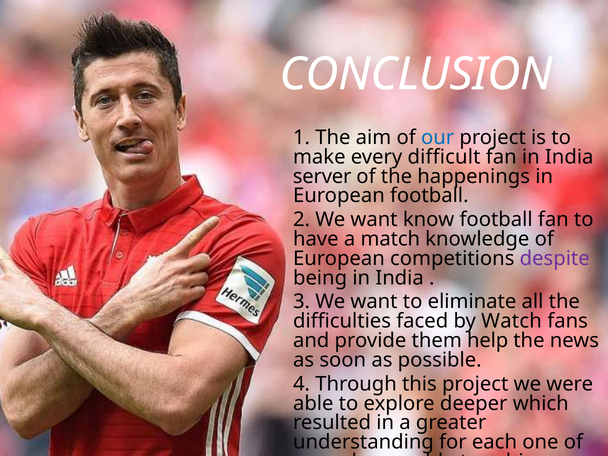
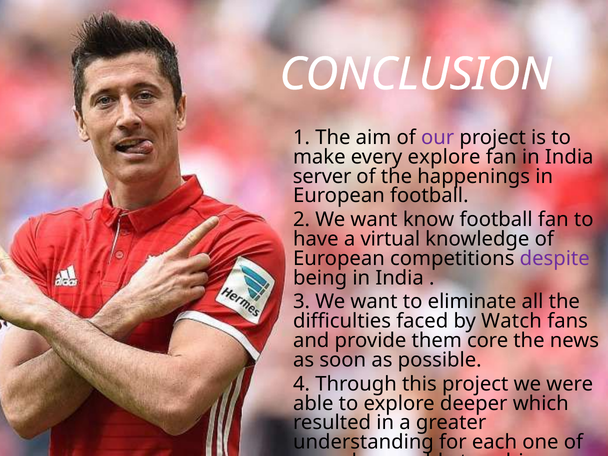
our colour: blue -> purple (438, 137)
every difficult: difficult -> explore (444, 157)
match: match -> virtual (390, 239)
help: help -> core (488, 341)
